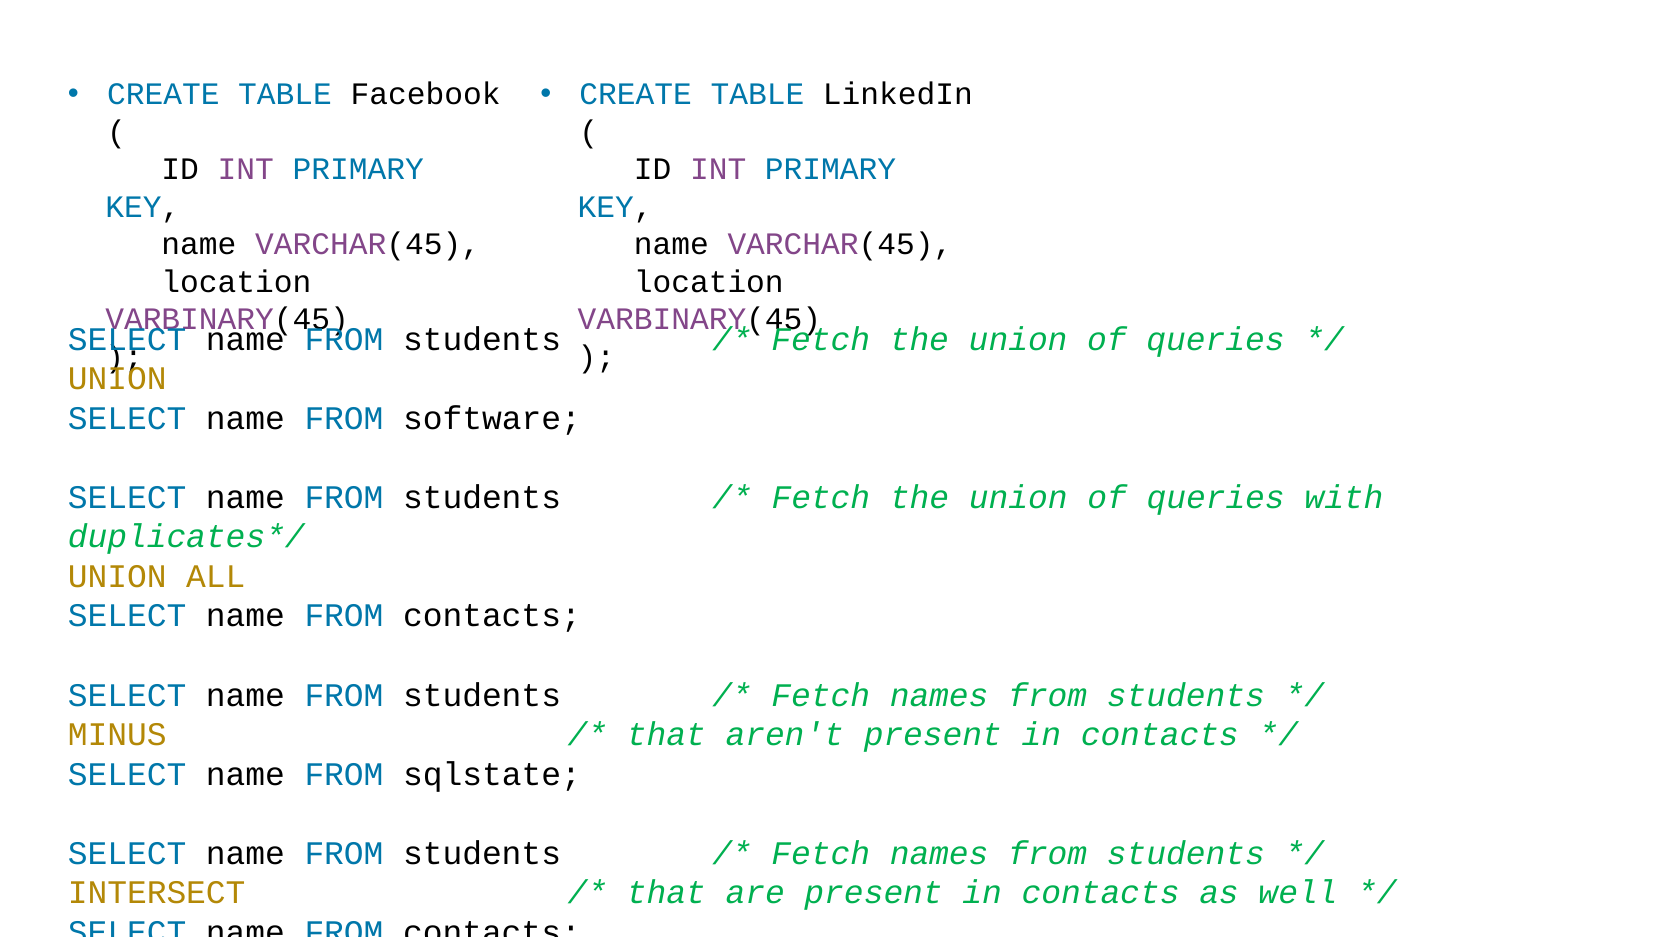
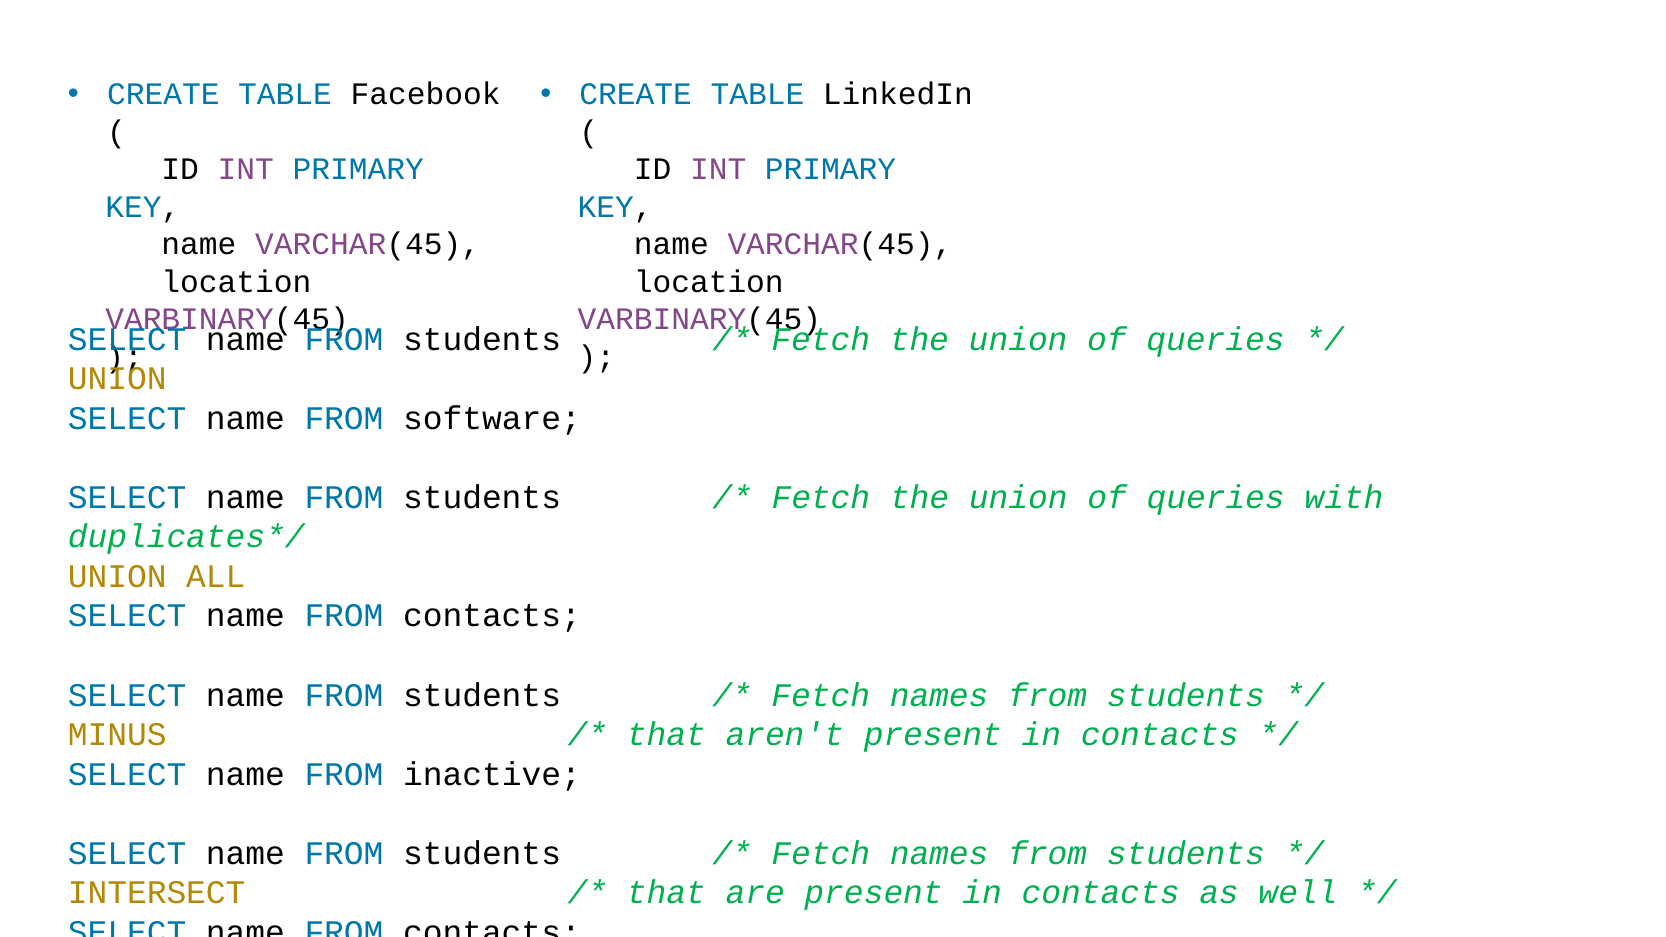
sqlstate: sqlstate -> inactive (492, 774)
